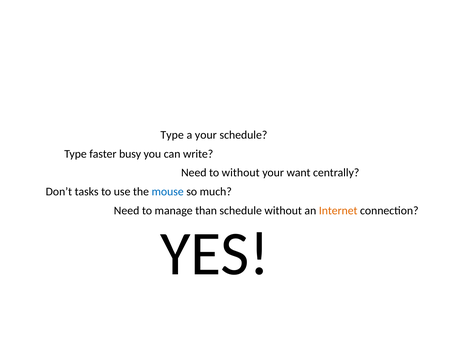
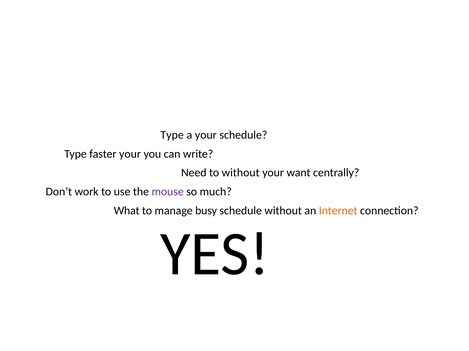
faster busy: busy -> your (130, 154)
tasks: tasks -> work (87, 192)
mouse colour: blue -> purple (168, 192)
Need: Need -> What (127, 211)
than: than -> busy (206, 211)
